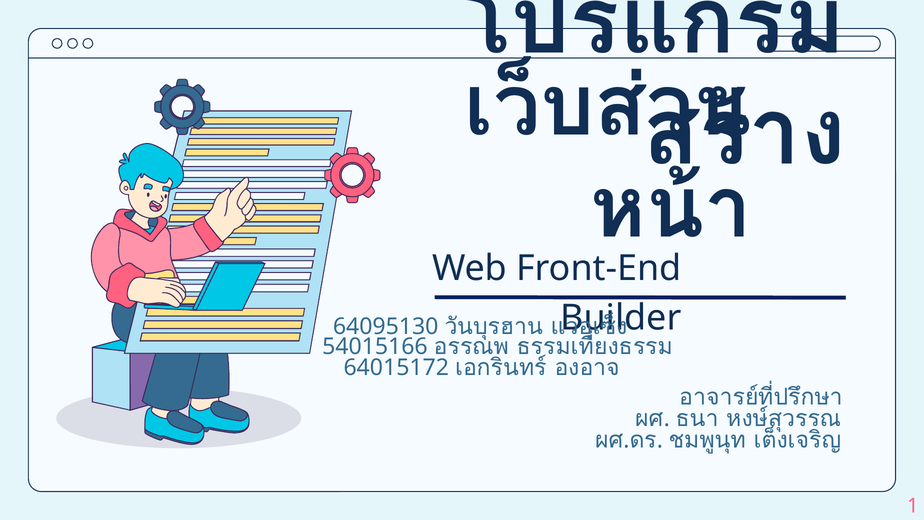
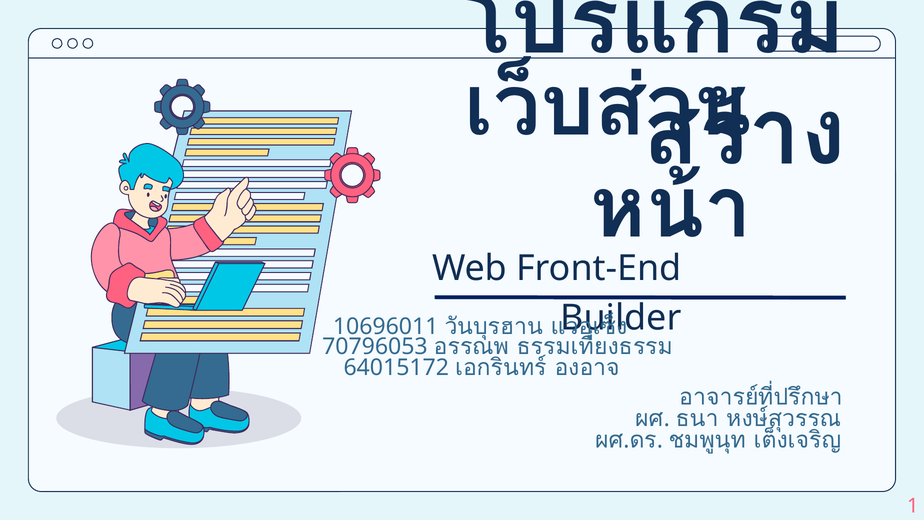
64095130: 64095130 -> 10696011 (386, 326)
54015166: 54015166 -> 70796053 (375, 346)
